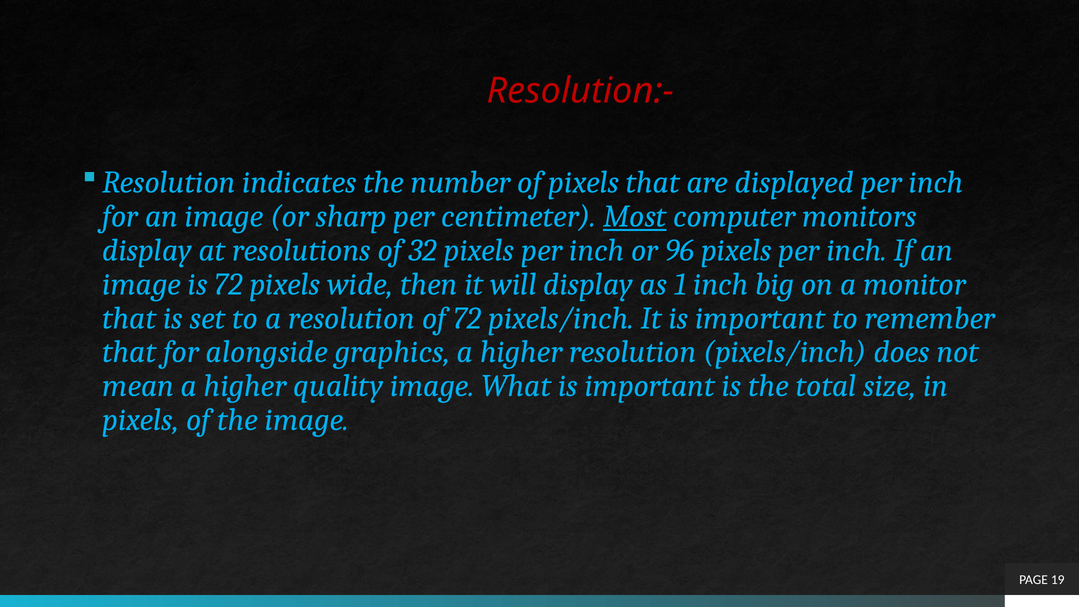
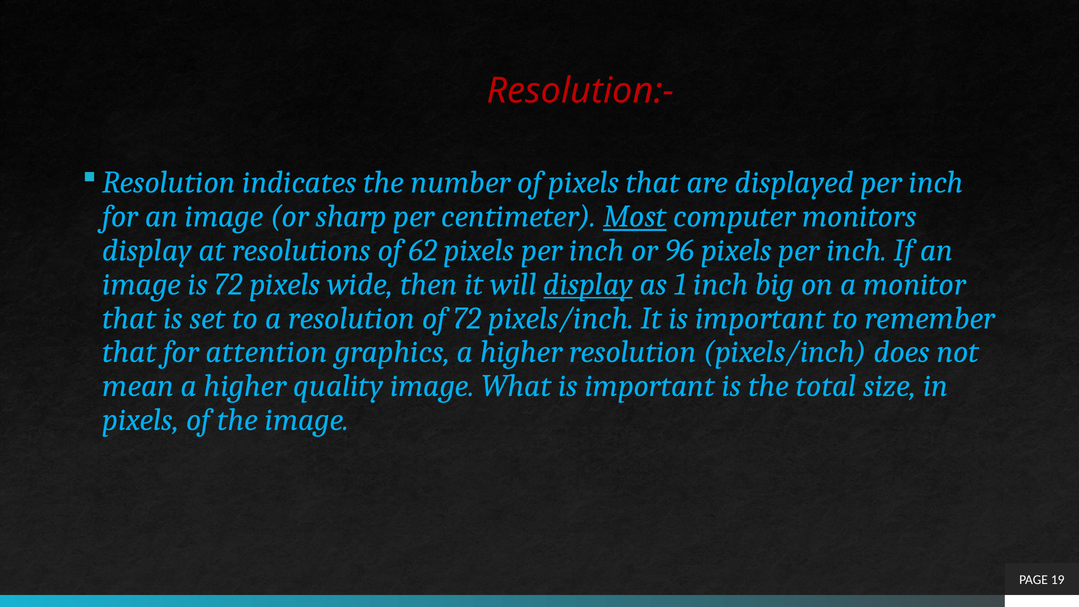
32: 32 -> 62 (423, 250)
display underline: none -> present (588, 284)
alongside: alongside -> attention (267, 352)
